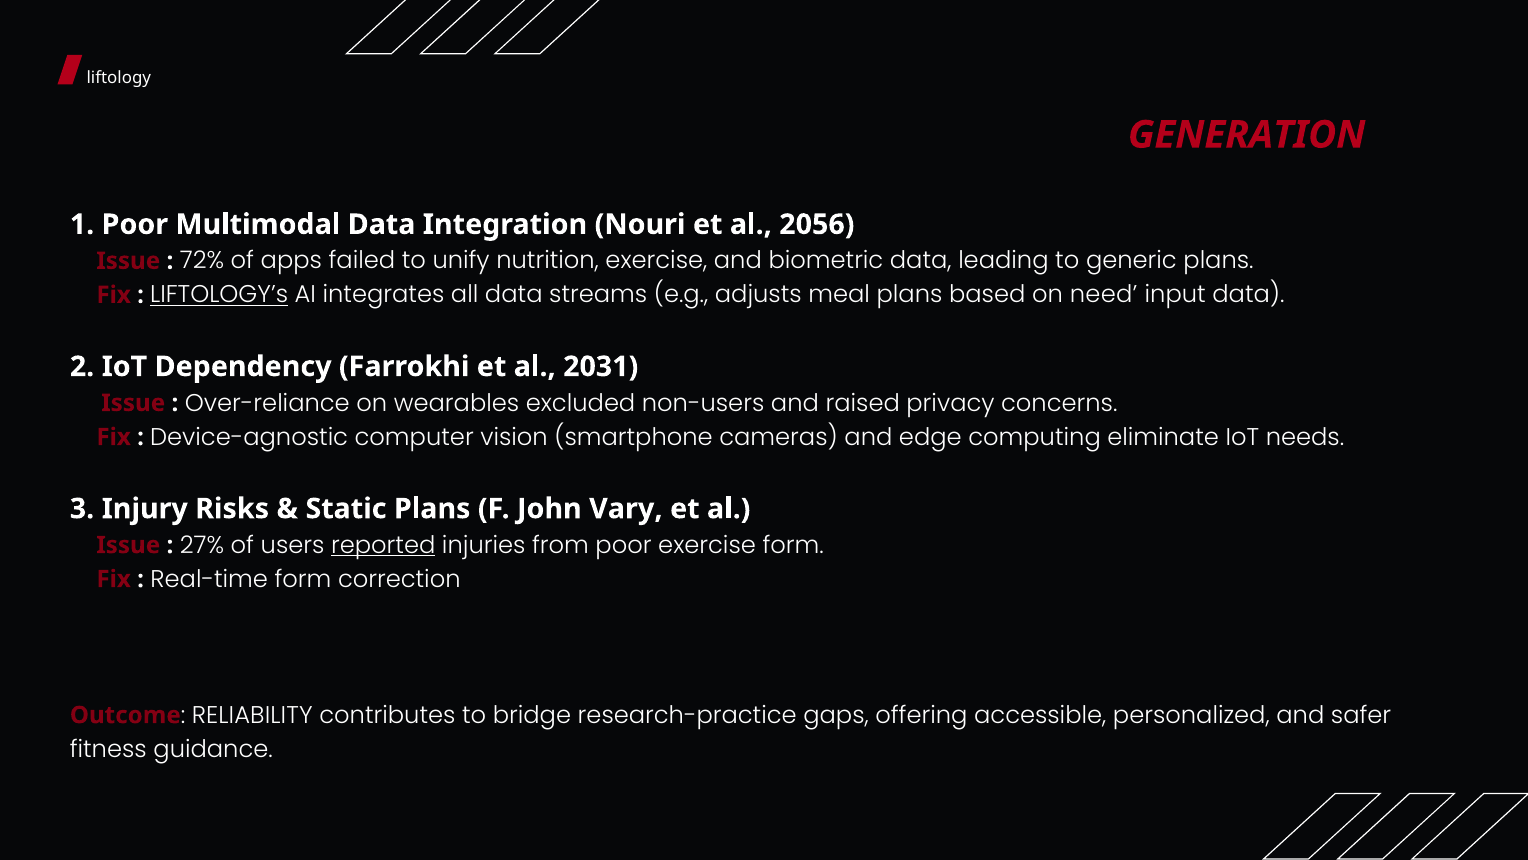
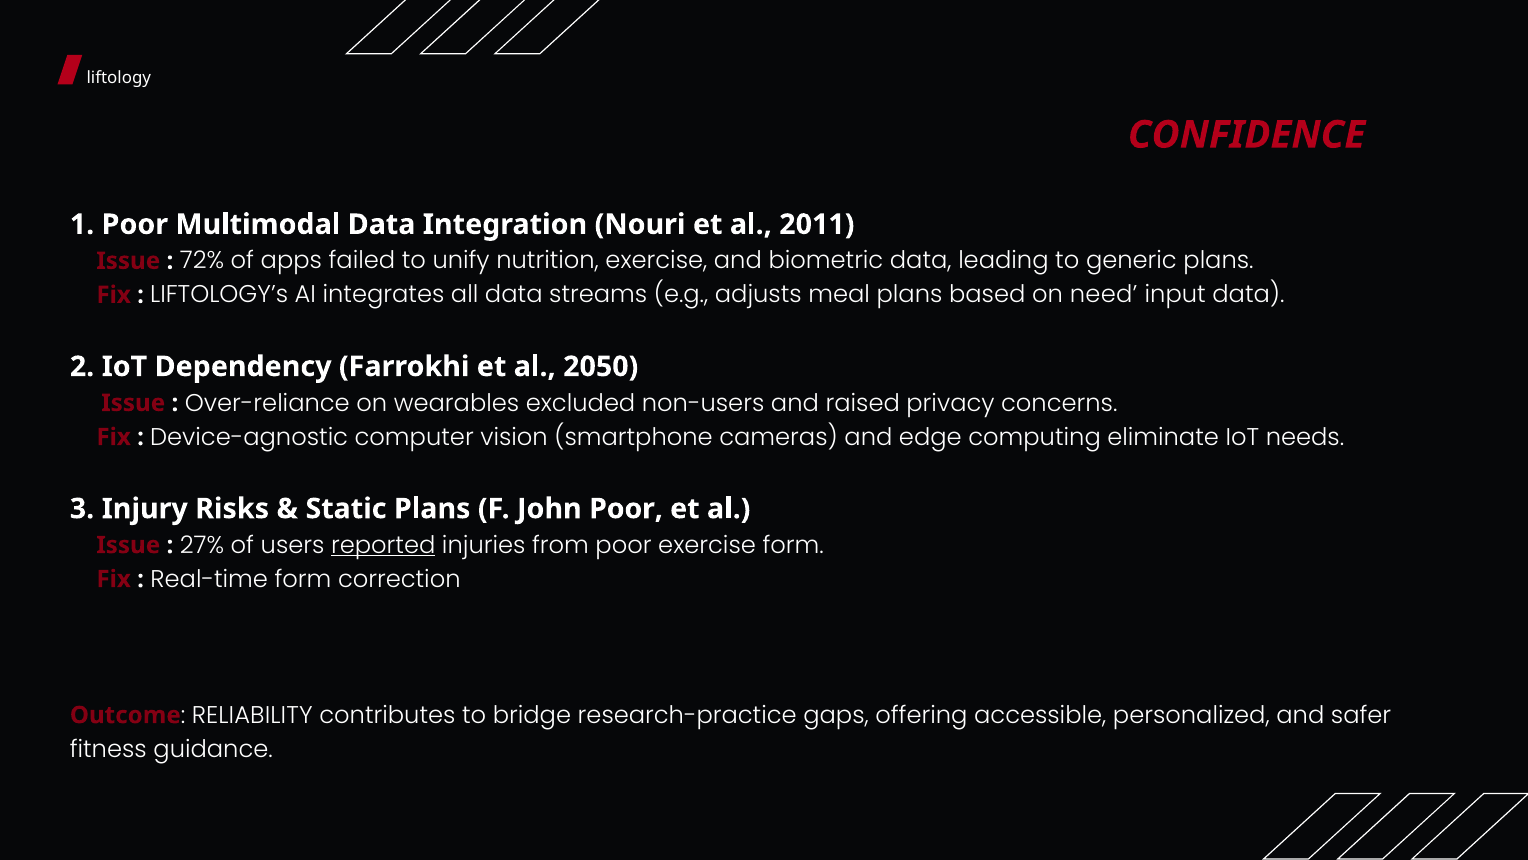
GENERATION: GENERATION -> CONFIDENCE (1247, 135)
2056: 2056 -> 2011 (817, 224)
LIFTOLOGY’s underline: present -> none (219, 295)
2031: 2031 -> 2050 (601, 366)
John Vary: Vary -> Poor (626, 508)
